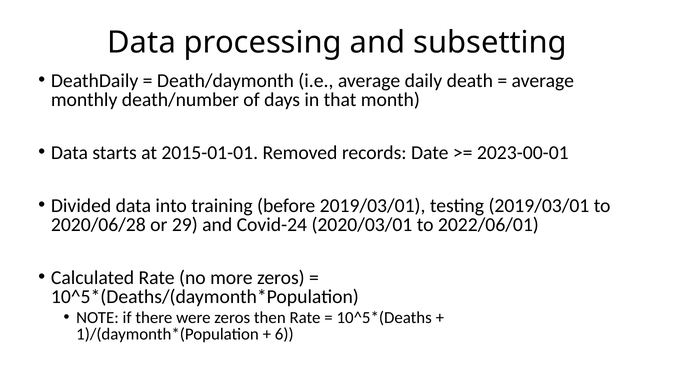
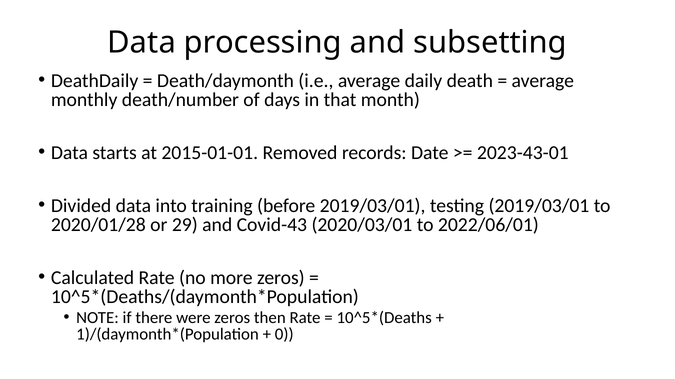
2023-00-01: 2023-00-01 -> 2023-43-01 (523, 153)
2020/06/28: 2020/06/28 -> 2020/01/28 (98, 225)
Covid-24: Covid-24 -> Covid-43 (272, 225)
6: 6 -> 0 (284, 335)
